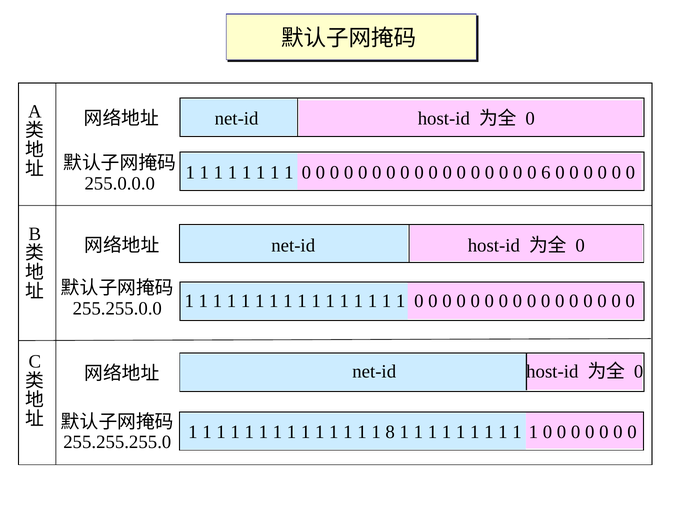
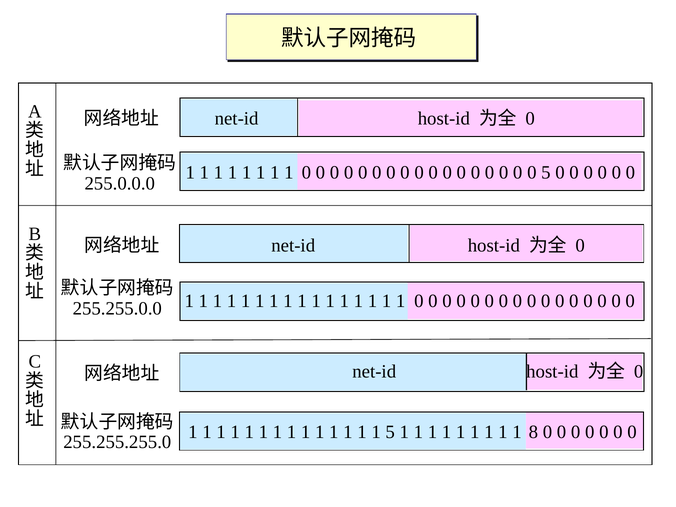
0 6: 6 -> 5 (546, 173)
1 8: 8 -> 5 (390, 432)
1: 1 -> 8 (533, 432)
